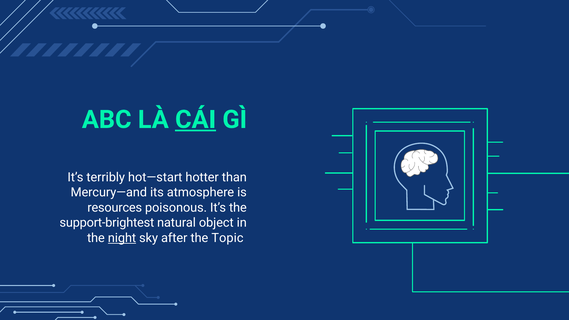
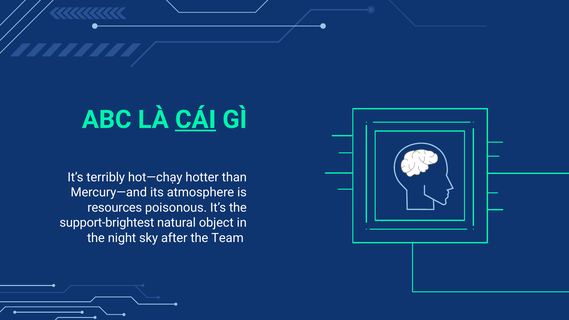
hot—start: hot—start -> hot—chạy (155, 177)
night underline: present -> none (122, 238)
Topic: Topic -> Team (228, 238)
